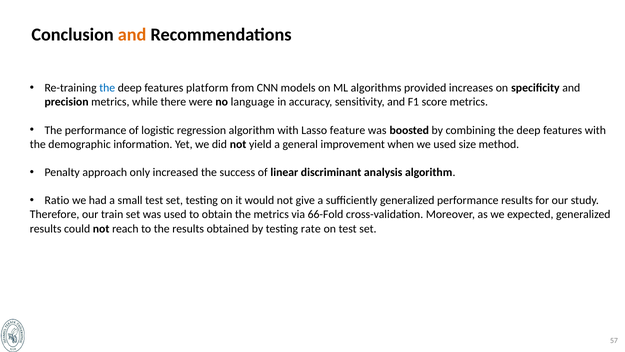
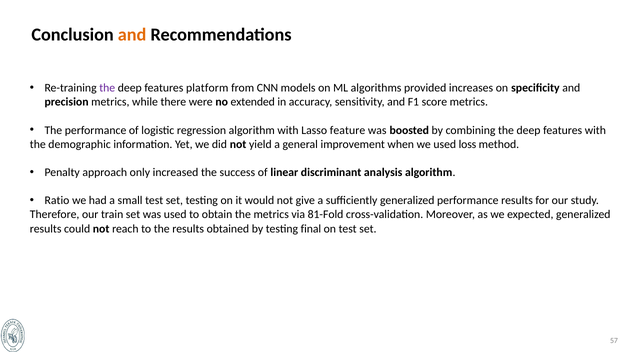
the colour: blue -> purple (107, 88)
language: language -> extended (253, 102)
size: size -> loss (467, 144)
66-Fold: 66-Fold -> 81-Fold (326, 214)
rate: rate -> final (311, 228)
